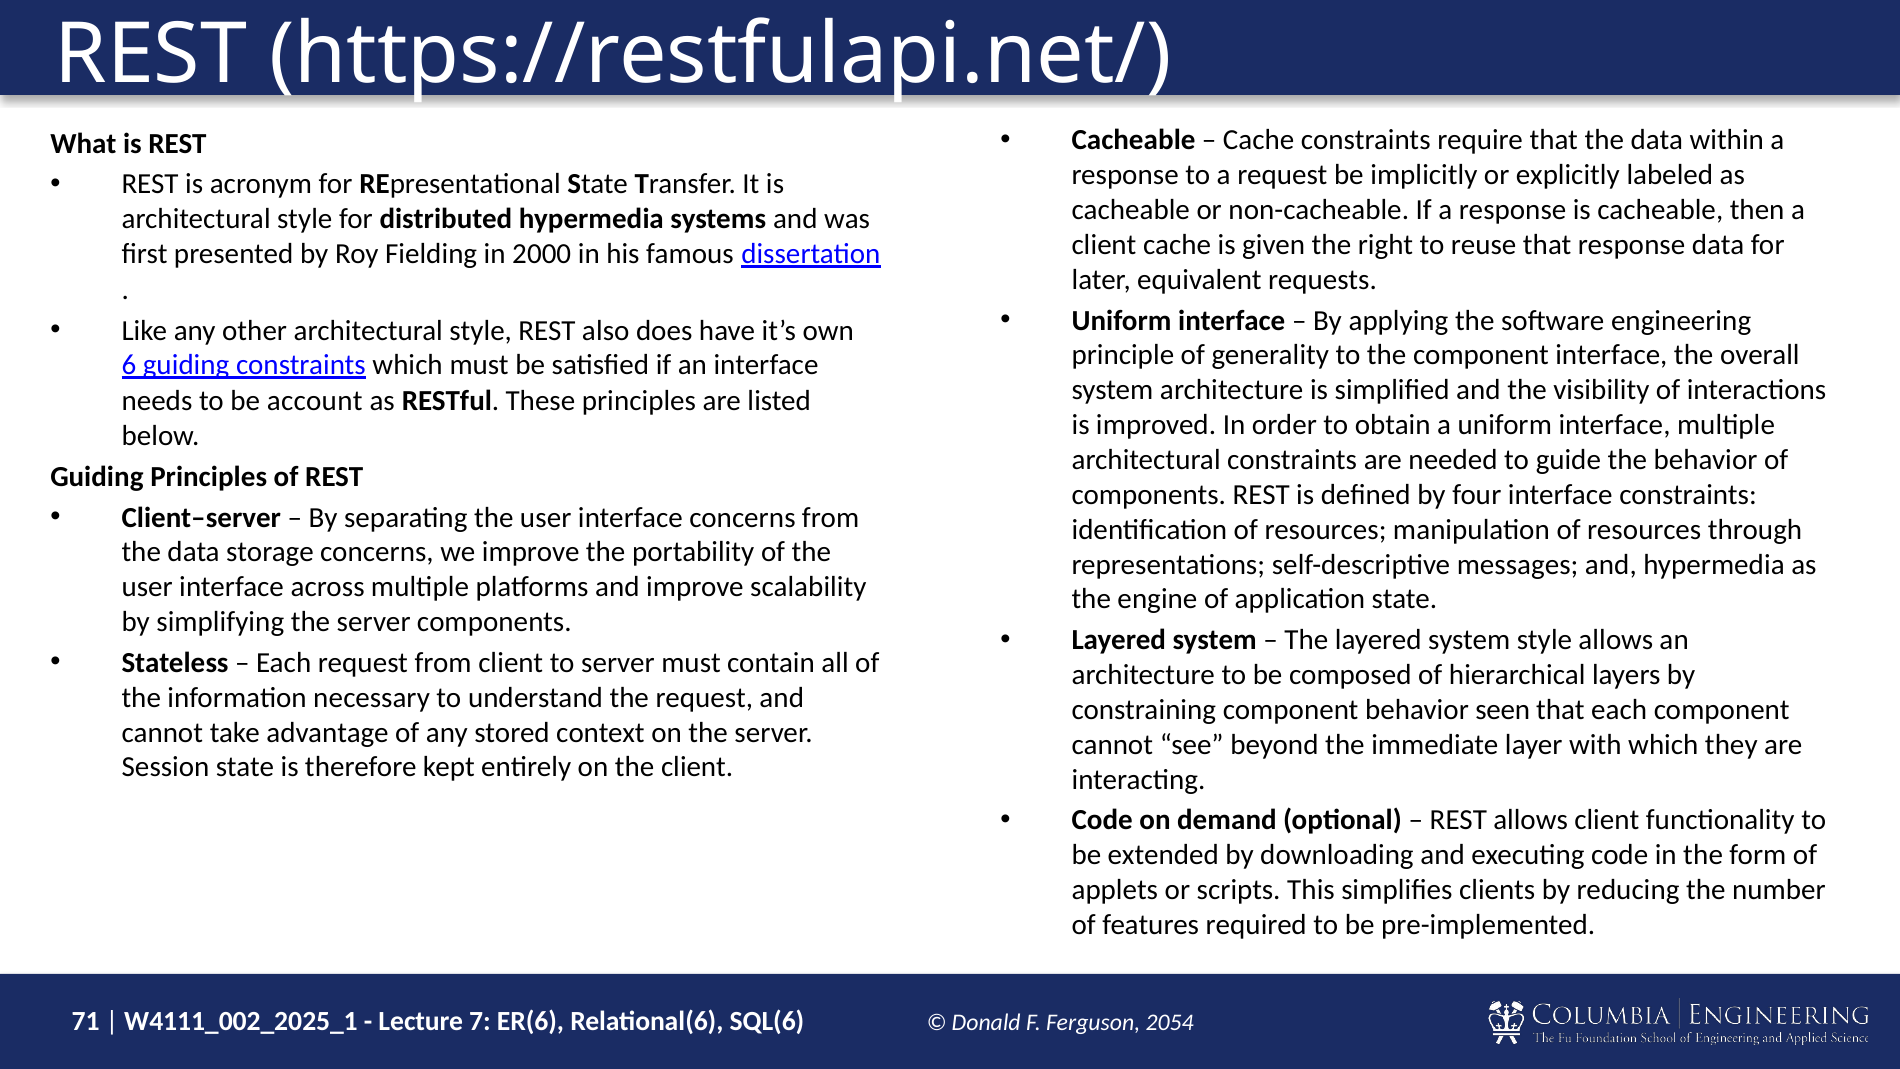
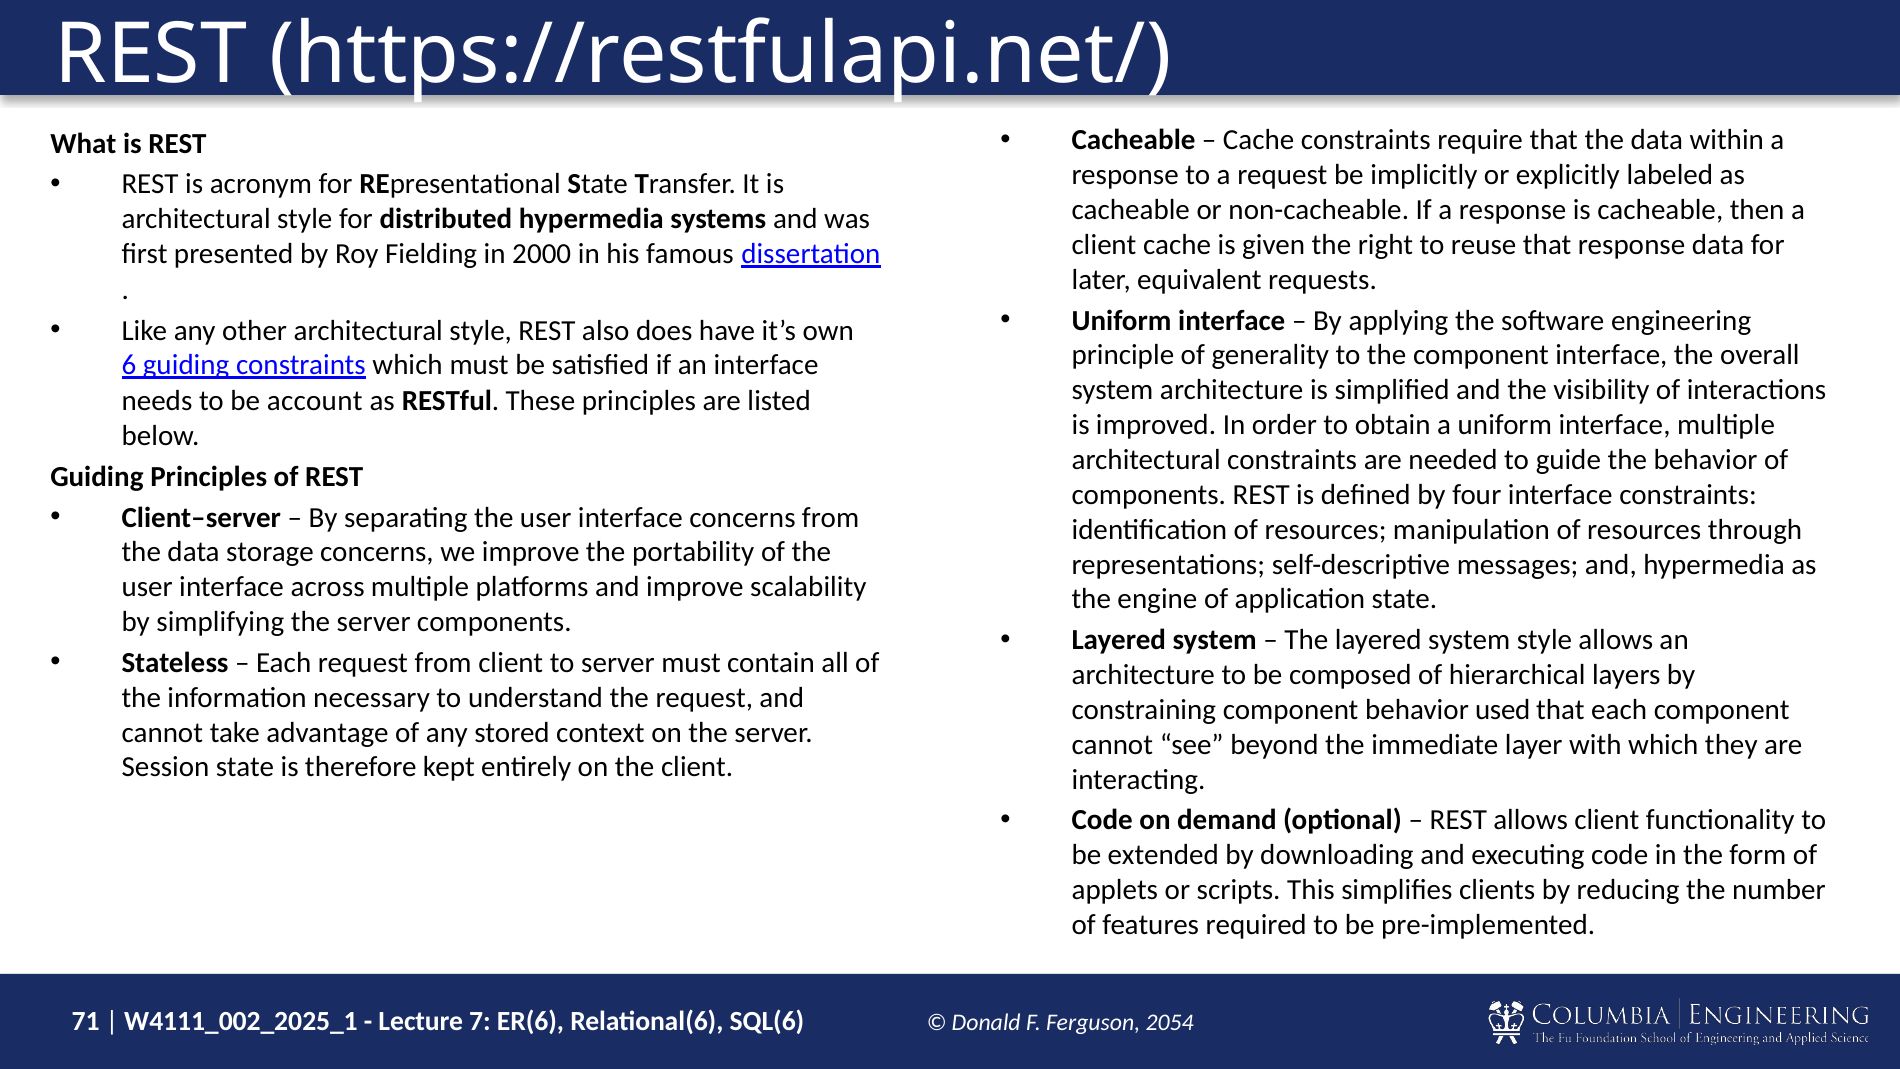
seen: seen -> used (1503, 710)
